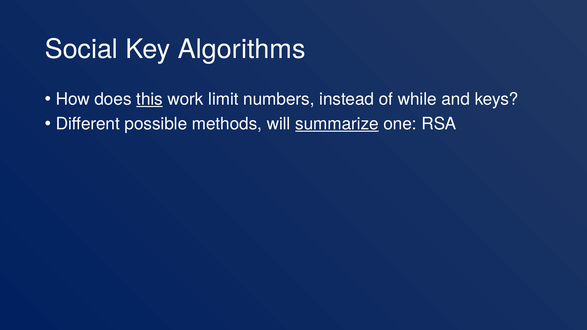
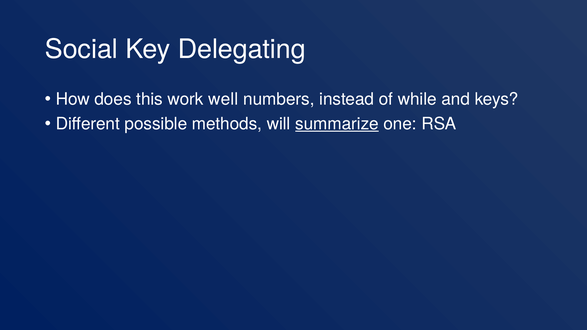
Algorithms: Algorithms -> Delegating (242, 49)
this underline: present -> none (150, 99)
limit: limit -> well (223, 99)
